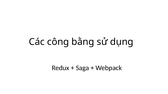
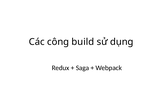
bằng: bằng -> build (83, 42)
